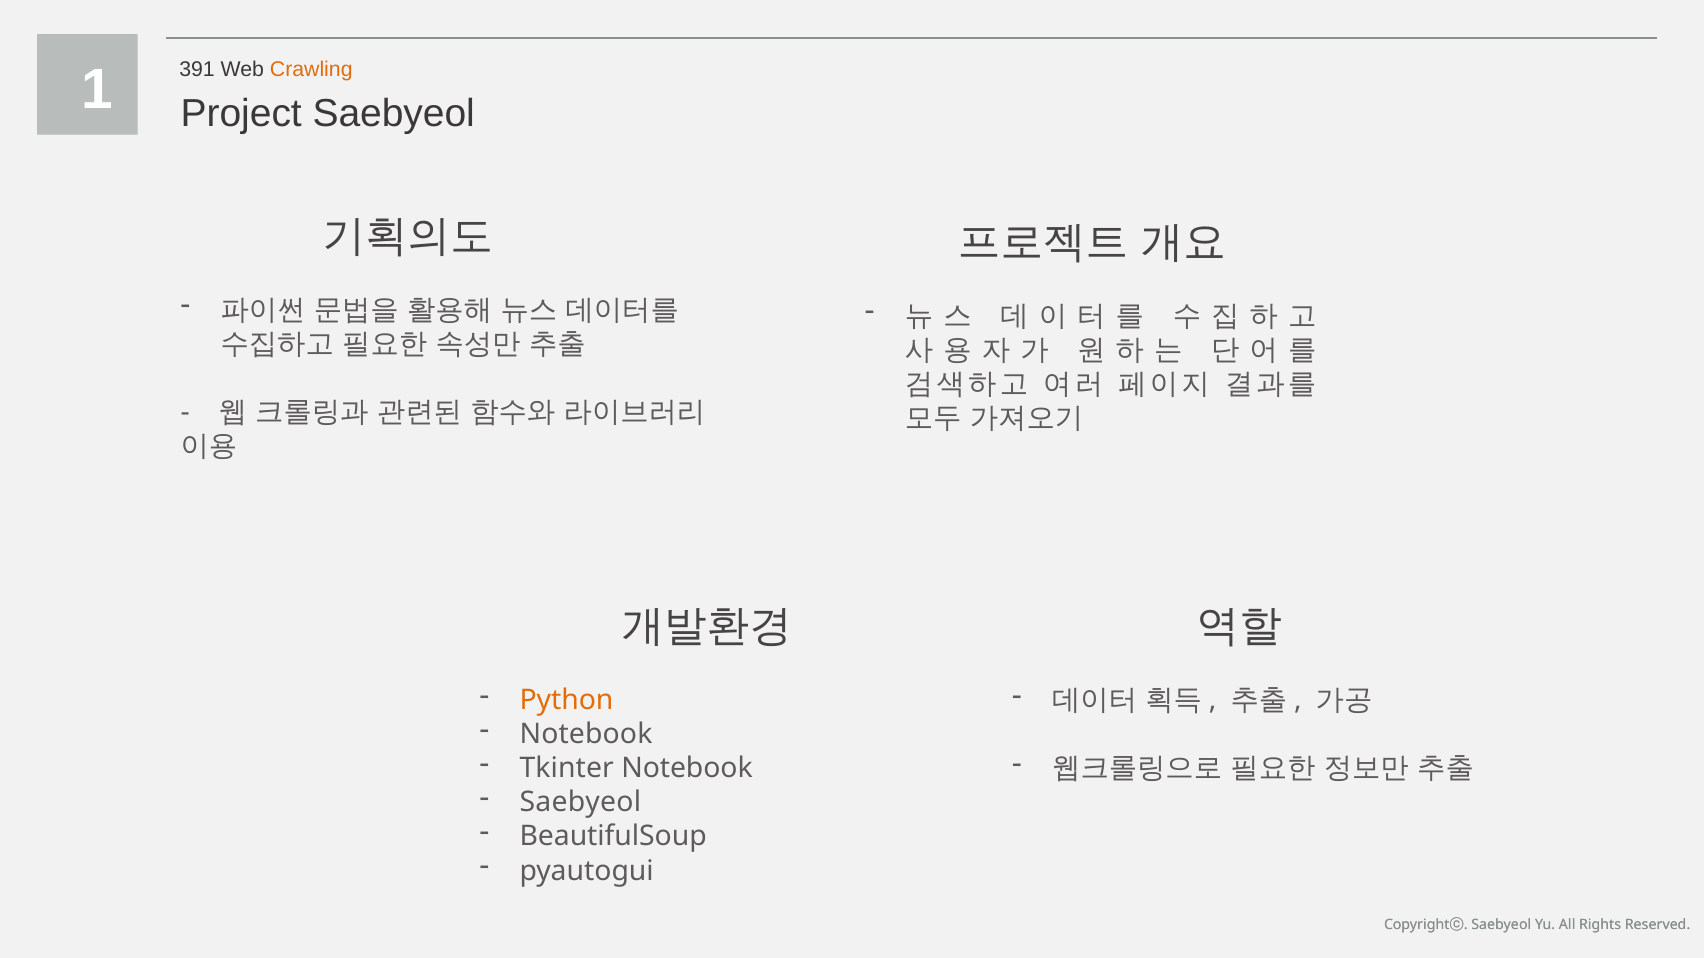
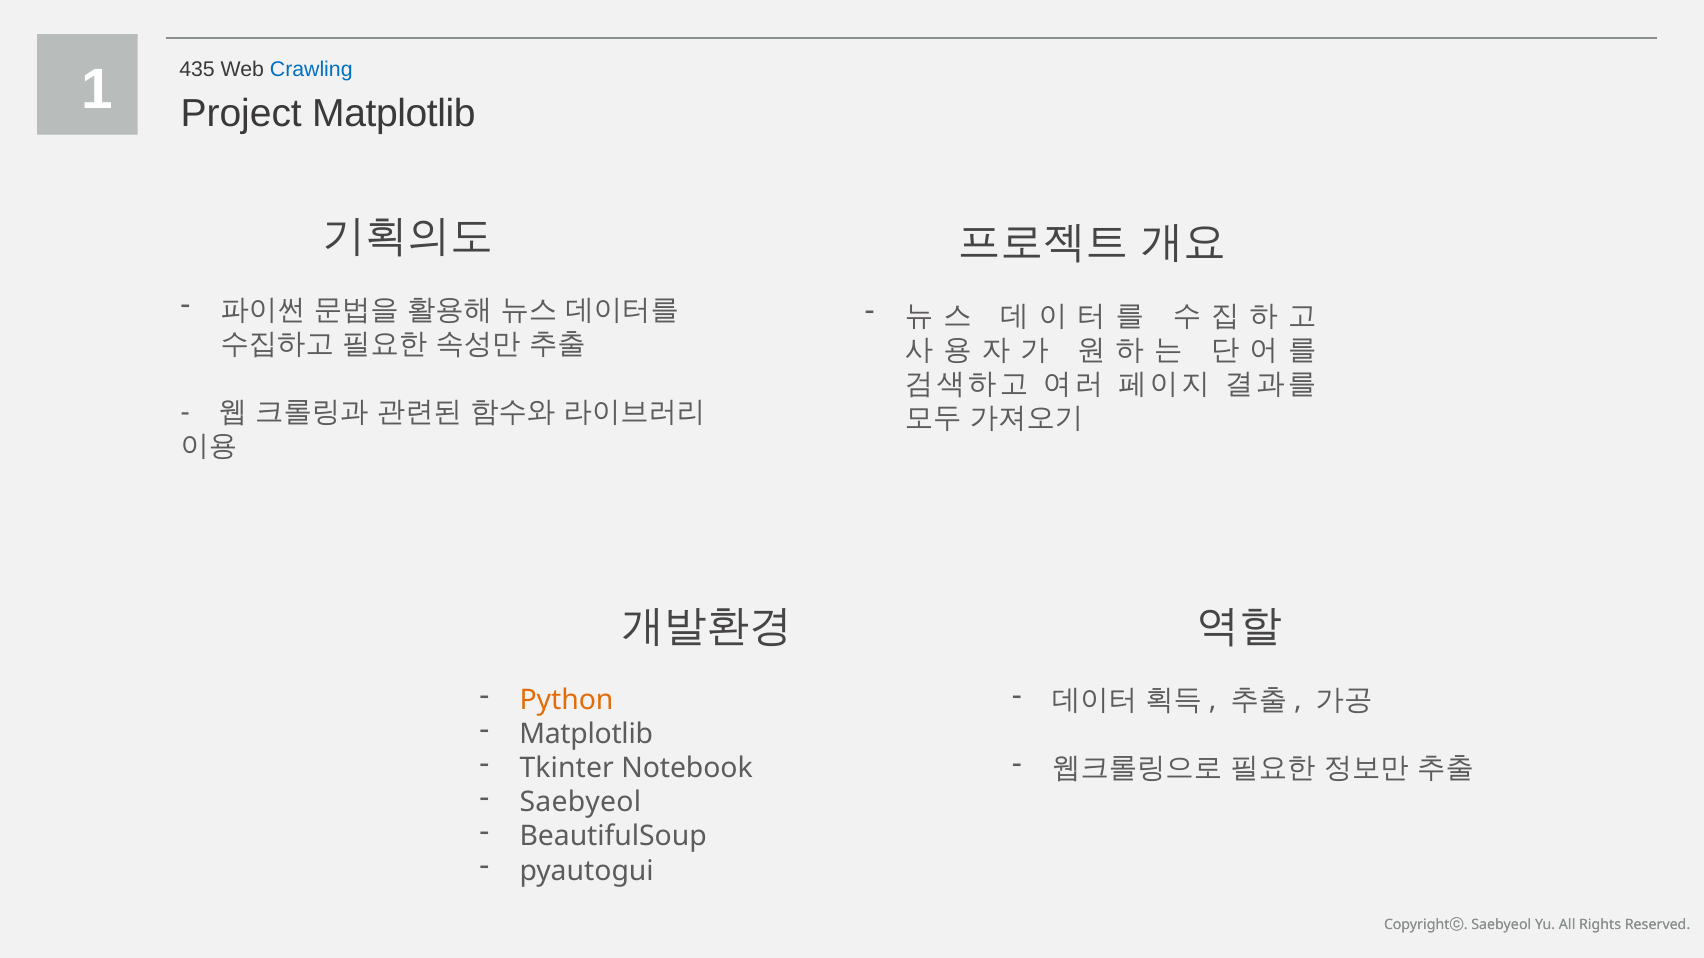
391: 391 -> 435 (197, 70)
Crawling colour: orange -> blue (311, 70)
Project Saebyeol: Saebyeol -> Matplotlib (394, 114)
Notebook: Notebook -> Matplotlib (586, 735)
